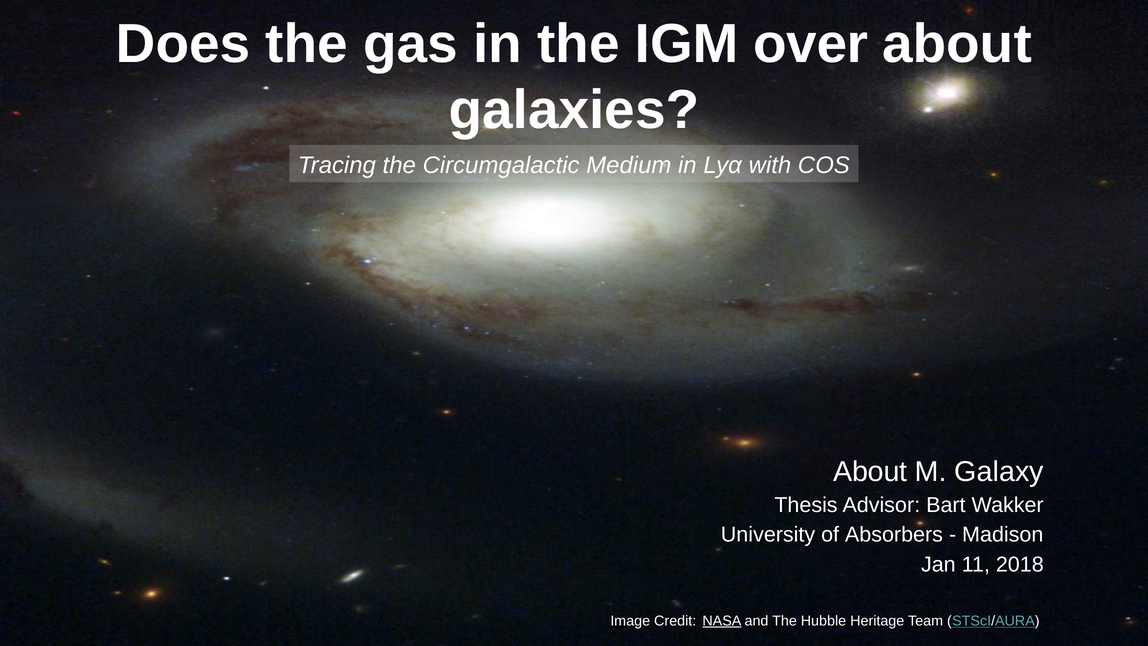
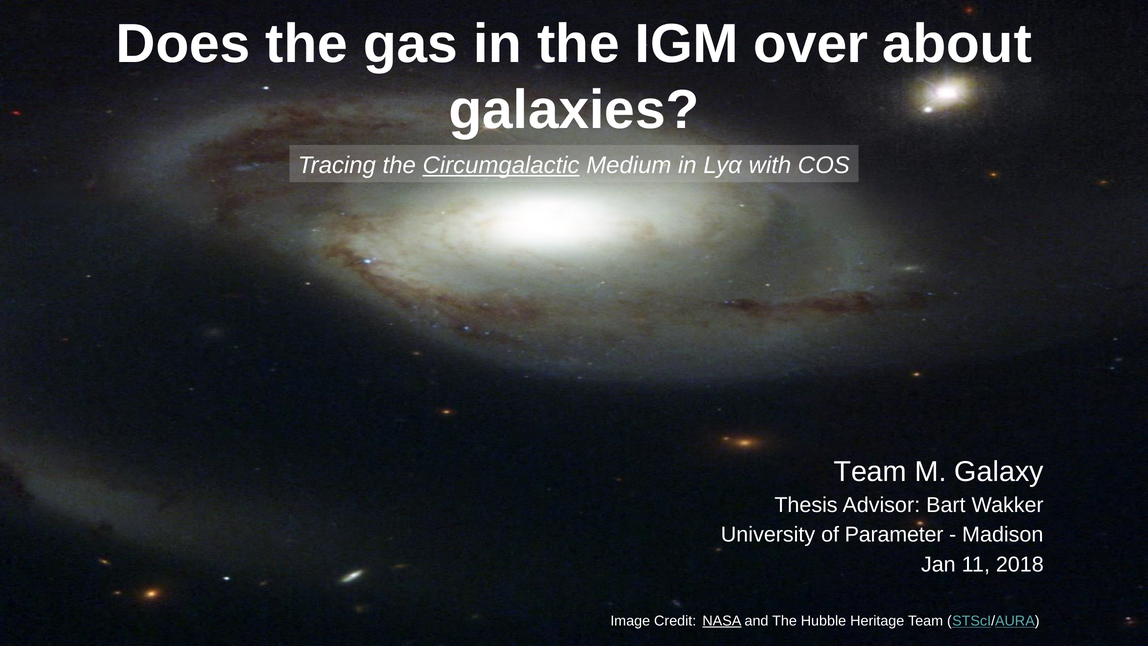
Circumgalactic underline: none -> present (501, 165)
About: About -> Team (870, 471)
Absorbers: Absorbers -> Parameter (894, 535)
